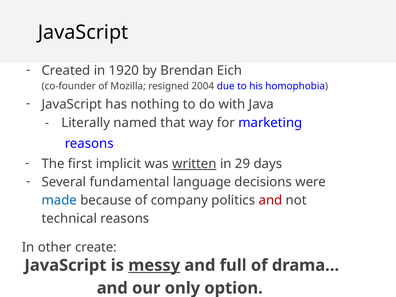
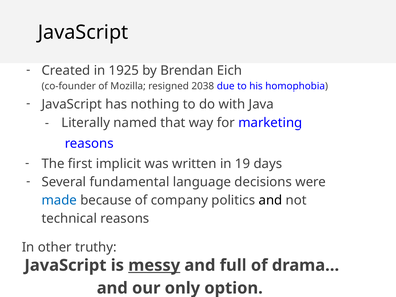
1920: 1920 -> 1925 (124, 70)
2004: 2004 -> 2038 (203, 86)
written underline: present -> none (194, 164)
29: 29 -> 19 (243, 164)
and colour: red -> black (270, 200)
create: create -> truthy (96, 247)
